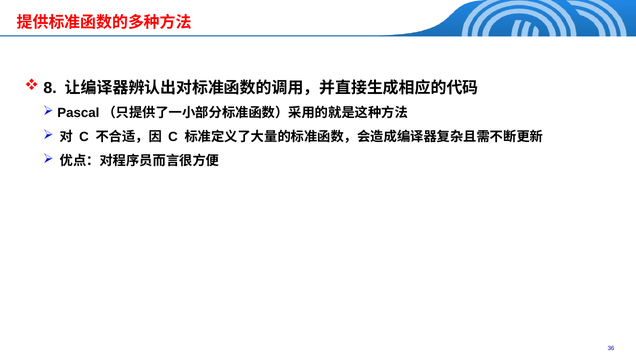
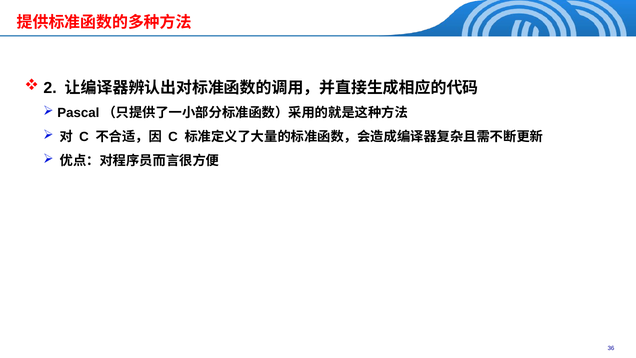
8: 8 -> 2 (50, 88)
